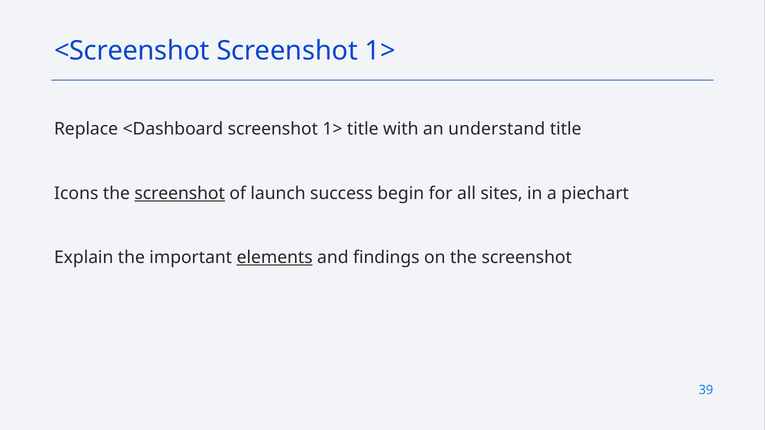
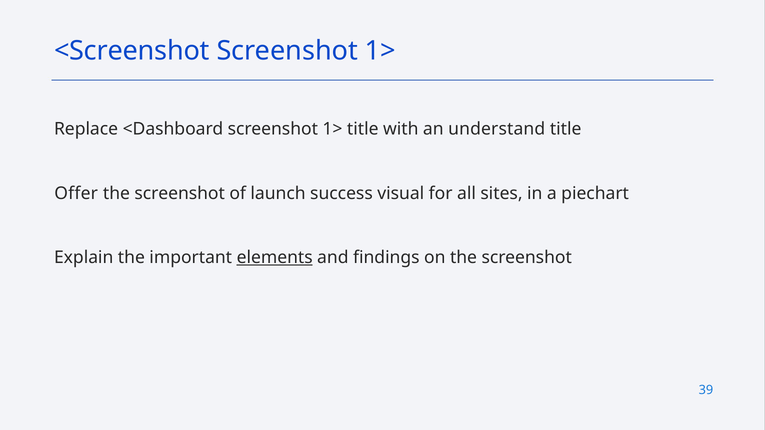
Icons: Icons -> Offer (76, 193)
screenshot underline: present -> none (180, 193)
begin: begin -> visual (401, 193)
